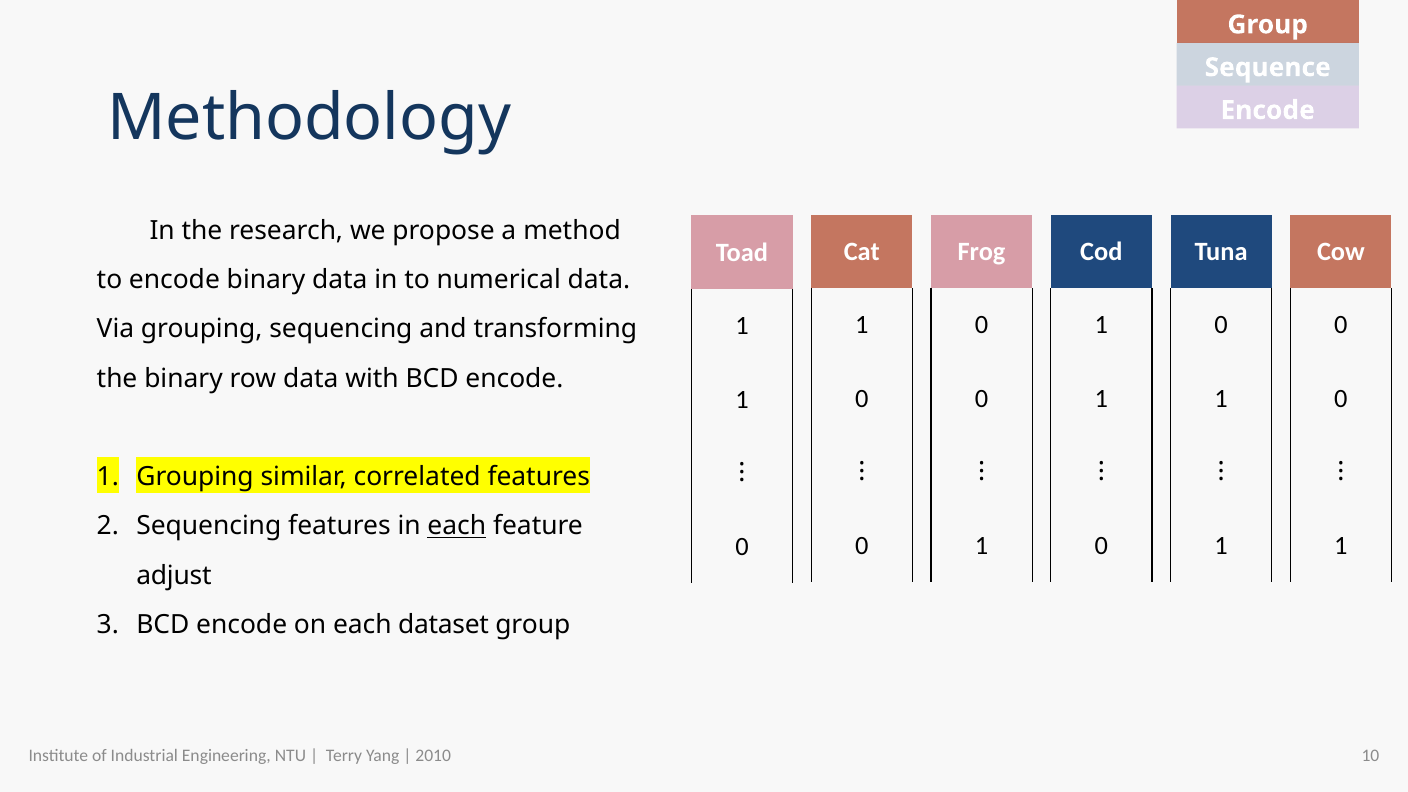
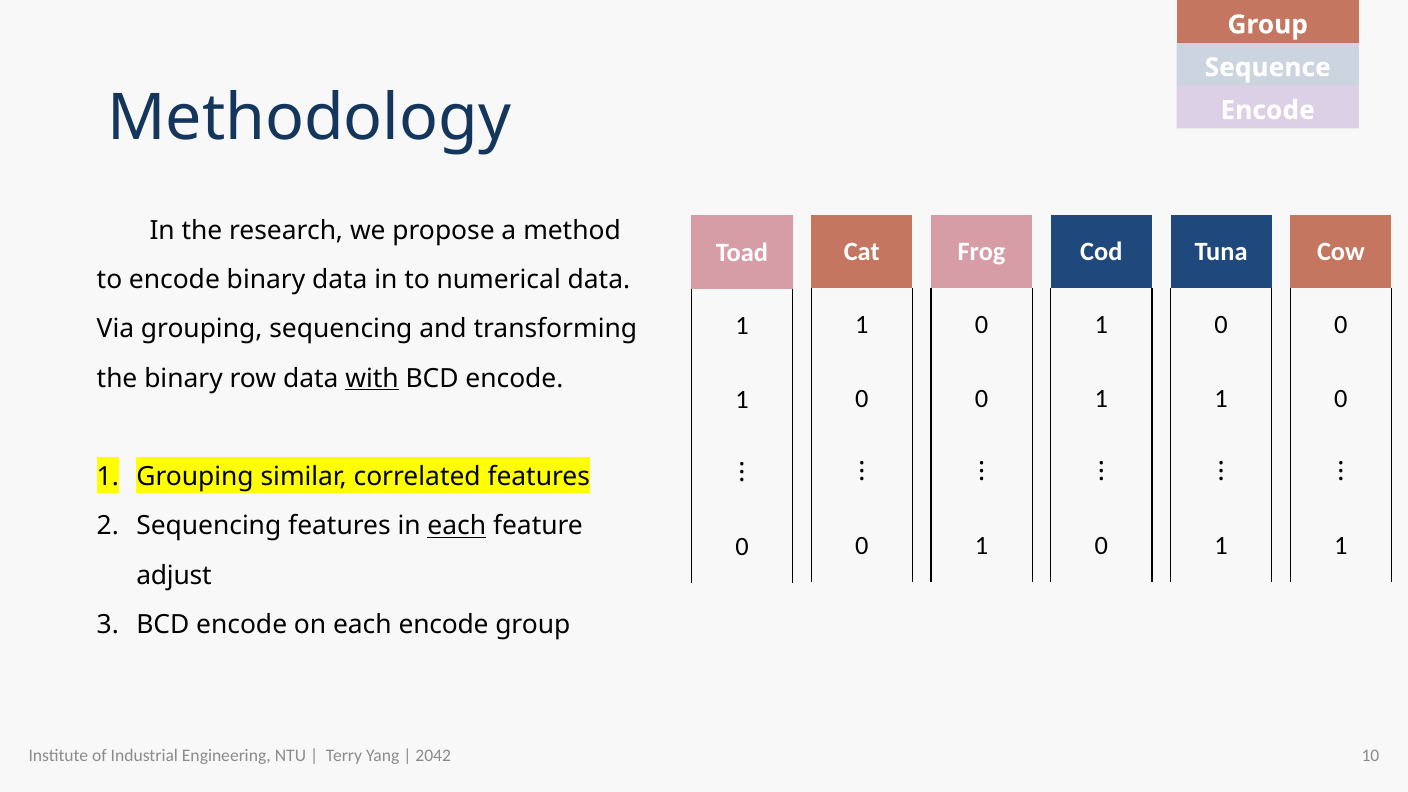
with underline: none -> present (372, 378)
each dataset: dataset -> encode (444, 625)
2010: 2010 -> 2042 (433, 756)
